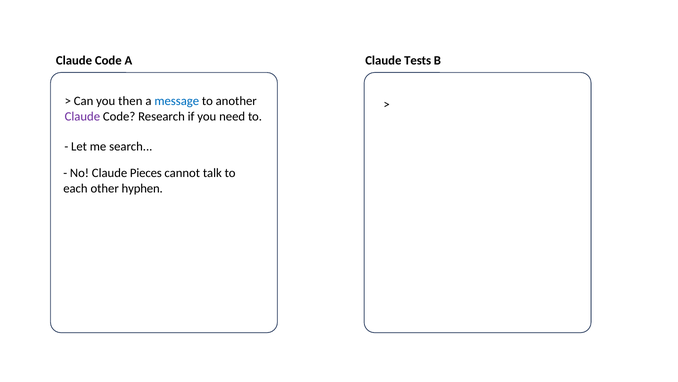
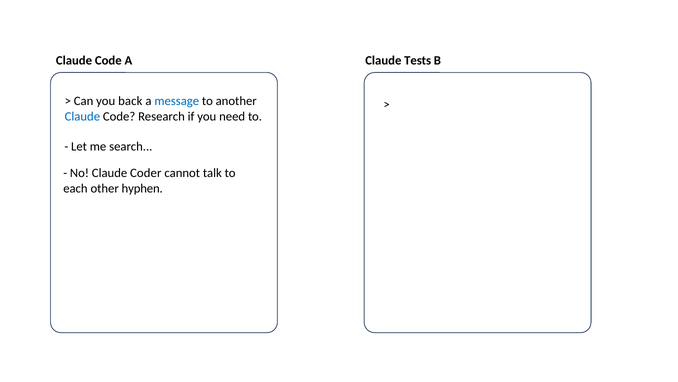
then: then -> back (130, 101)
Claude colour: purple -> blue (82, 116)
Pieces: Pieces -> Coder (146, 173)
